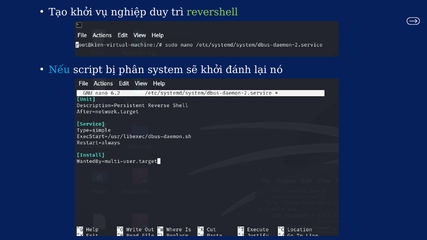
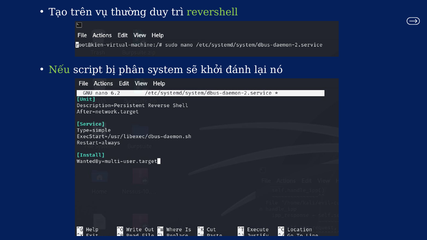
Tạo khởi: khởi -> trên (81, 12)
nghiệp: nghiệp -> thường (129, 12)
Nếu colour: light blue -> light green (59, 70)
